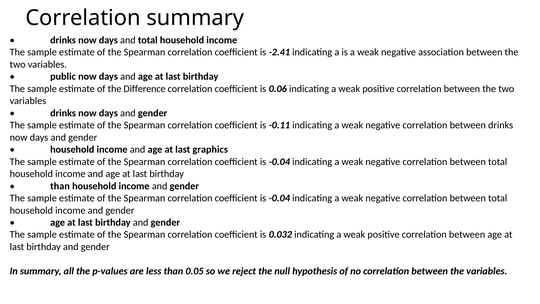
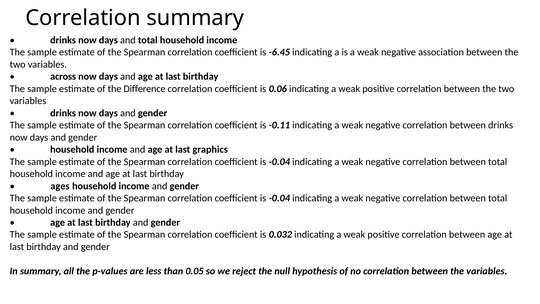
-2.41: -2.41 -> -6.45 (279, 52)
public: public -> across (63, 77)
than: than -> ages (60, 186)
